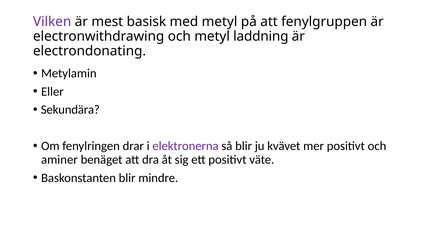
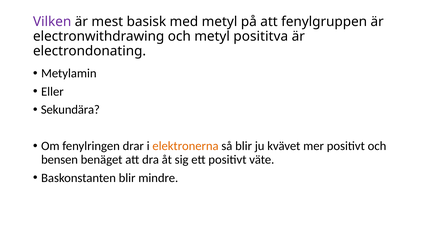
laddning: laddning -> posititva (261, 36)
elektronerna colour: purple -> orange (185, 146)
aminer: aminer -> bensen (60, 159)
